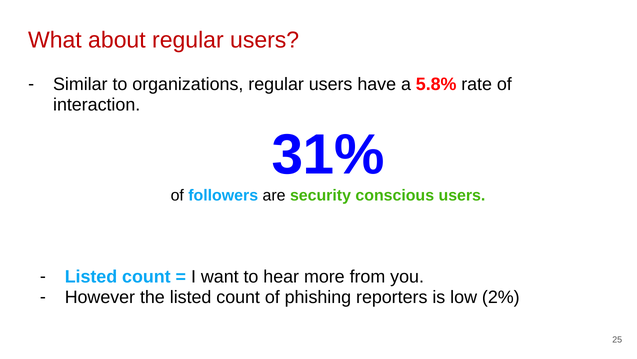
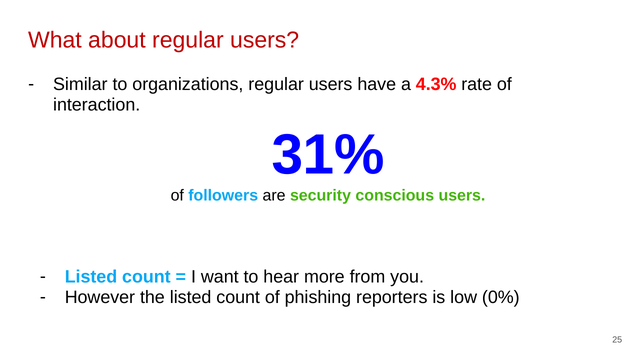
5.8%: 5.8% -> 4.3% (436, 84)
2%: 2% -> 0% (501, 297)
